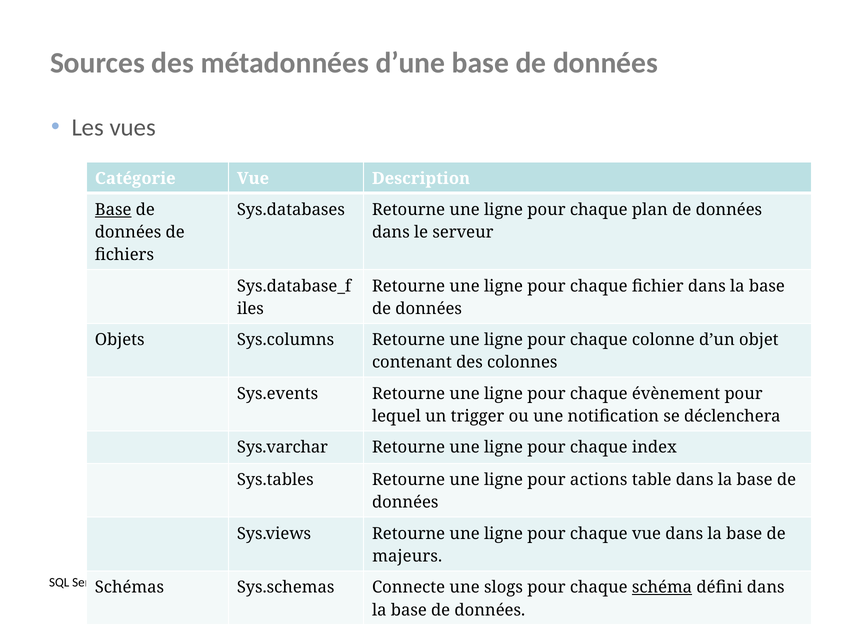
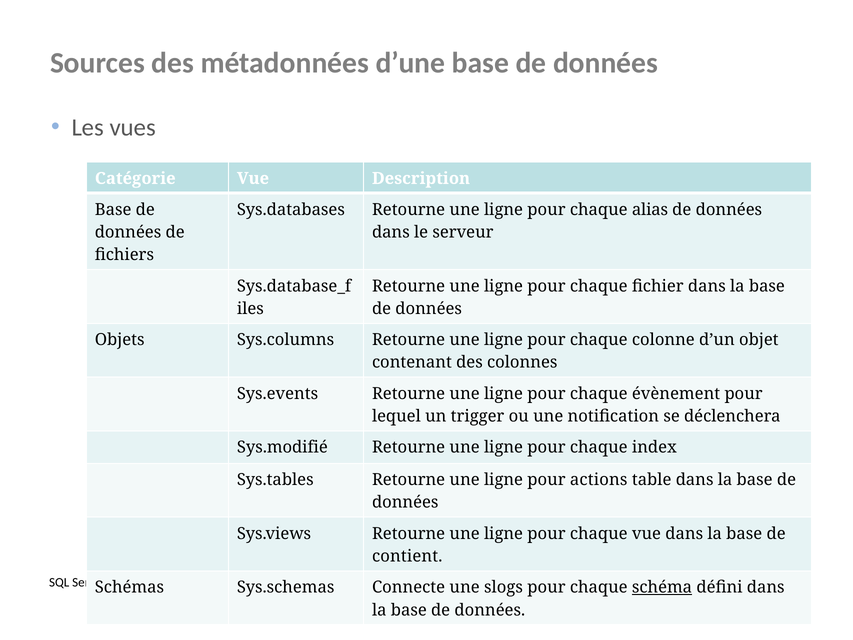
Base underline: present -> none (113, 210)
plan: plan -> alias (650, 210)
Sys.varchar: Sys.varchar -> Sys.modifié (282, 447)
majeurs: majeurs -> contient (407, 556)
